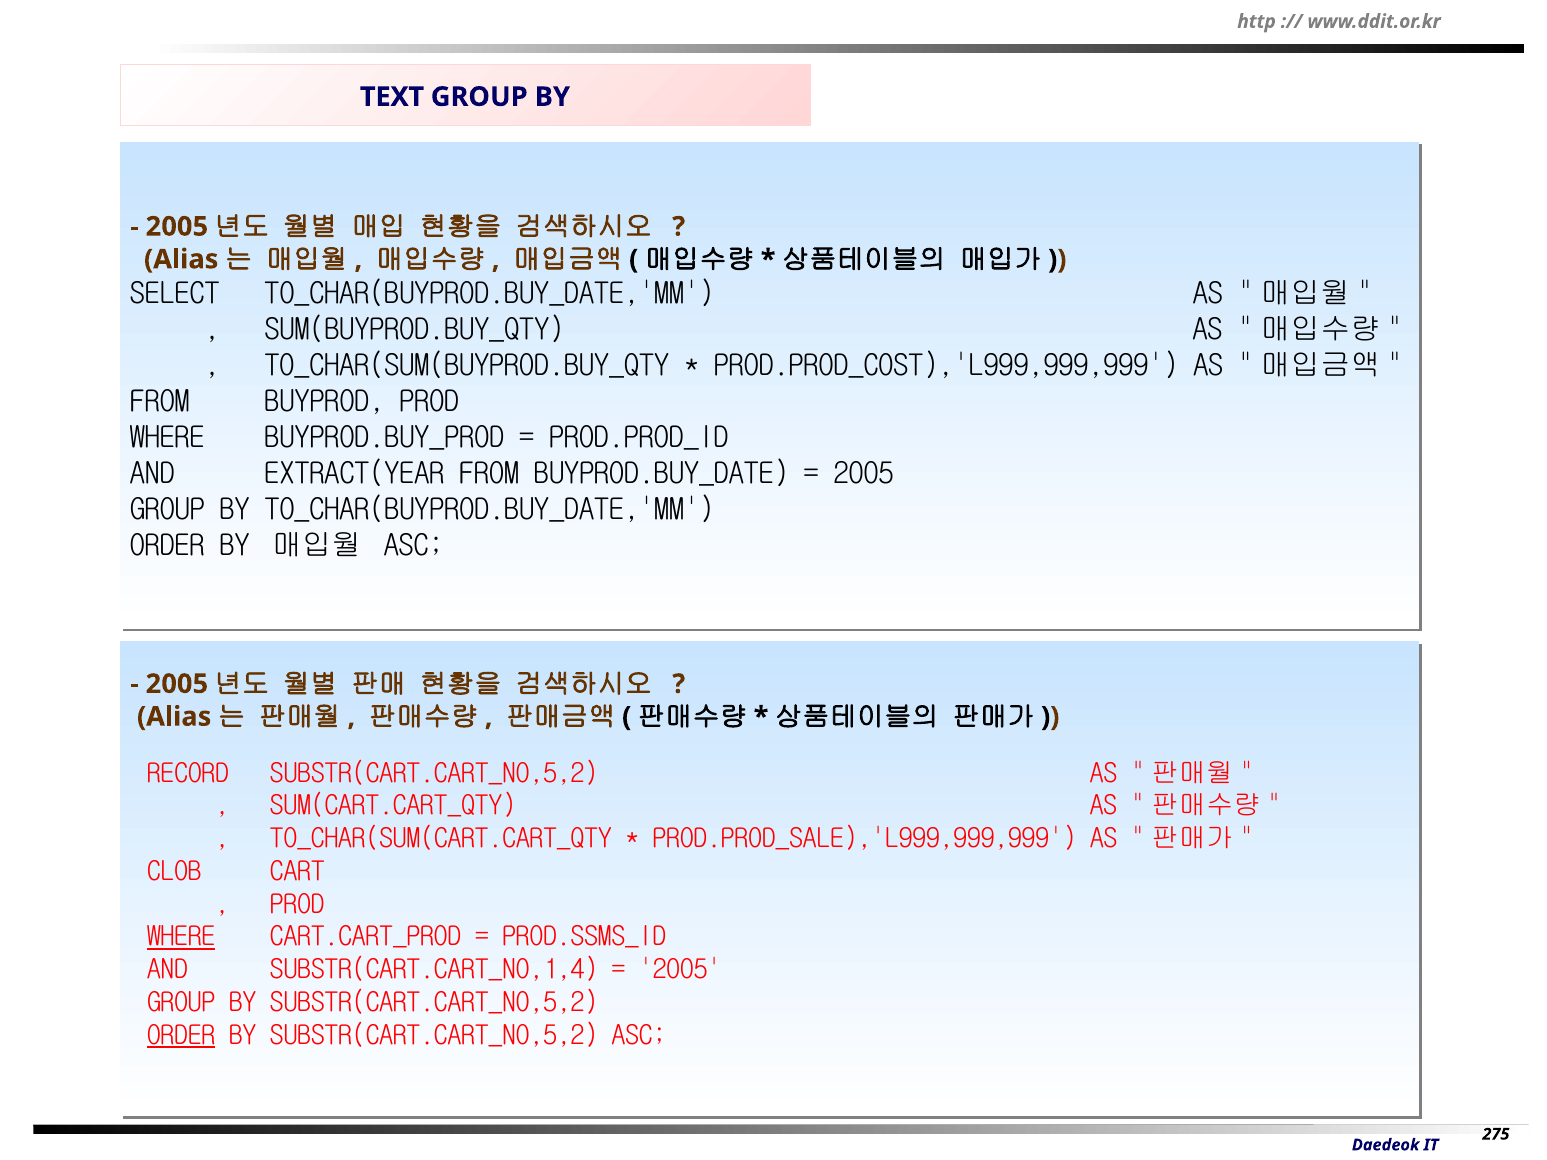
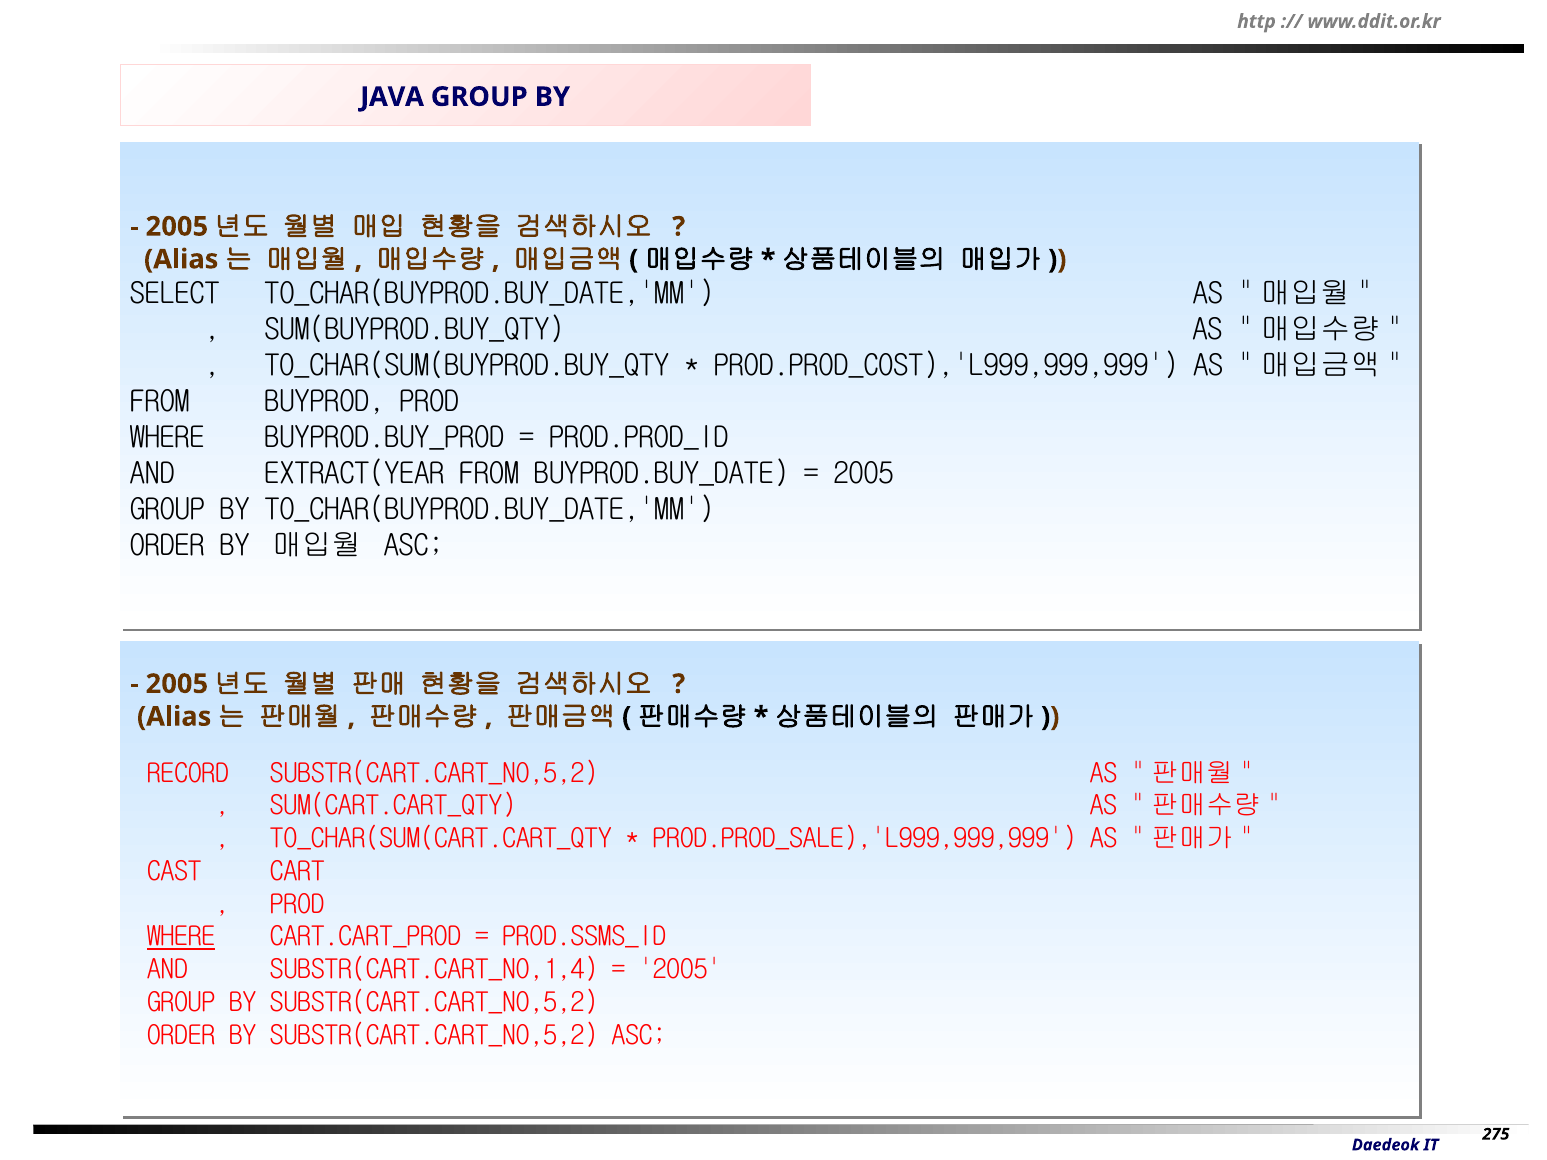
TEXT: TEXT -> JAVA (392, 97)
CLOB: CLOB -> CAST (174, 872)
ORDER underline: present -> none (181, 1035)
